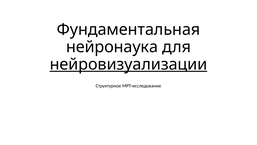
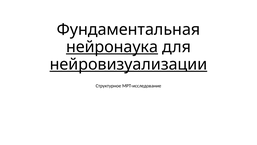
нейронаука underline: none -> present (112, 47)
